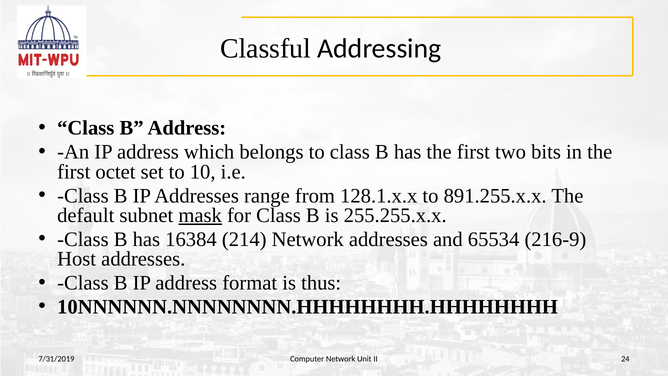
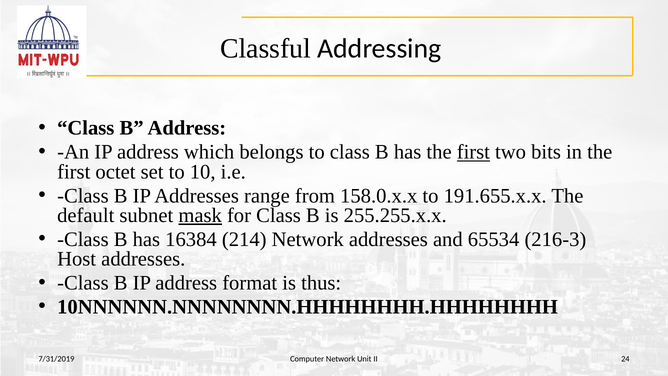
first underline: none -> present (473, 152)
128.1.x.x: 128.1.x.x -> 158.0.x.x (379, 196)
891.255.x.x: 891.255.x.x -> 191.655.x.x (495, 196)
216-9: 216-9 -> 216-3 (555, 239)
